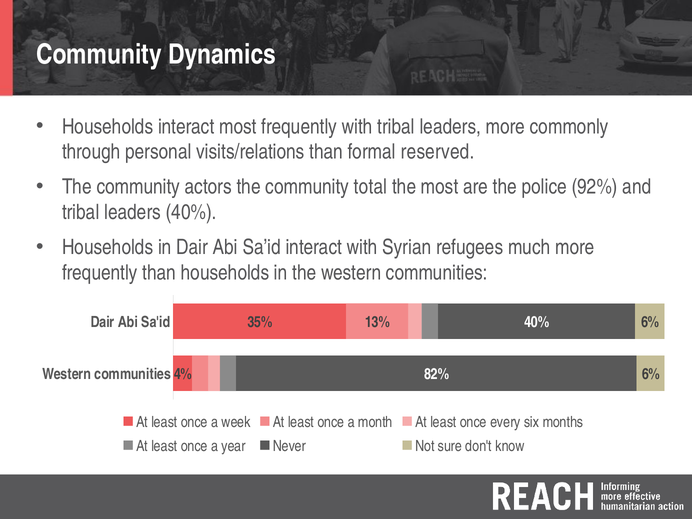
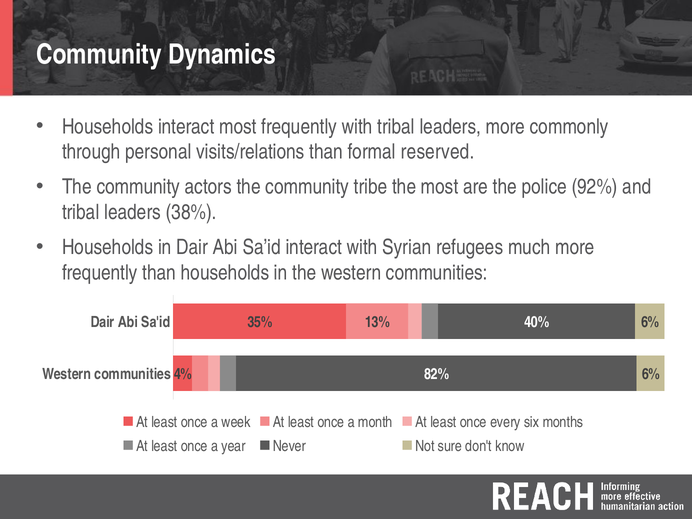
total: total -> tribe (371, 187)
leaders 40%: 40% -> 38% (191, 212)
